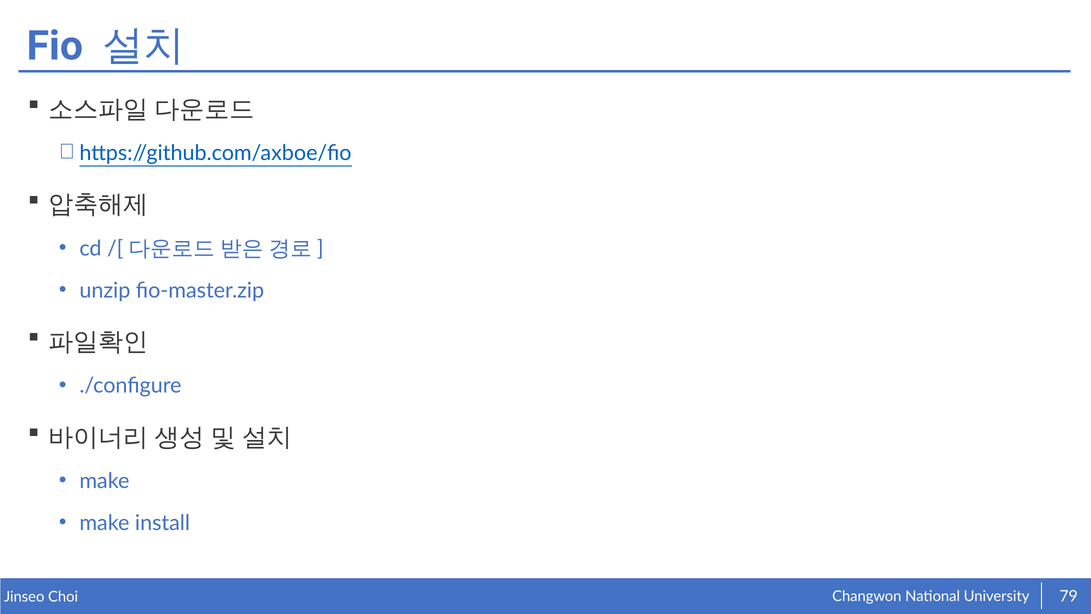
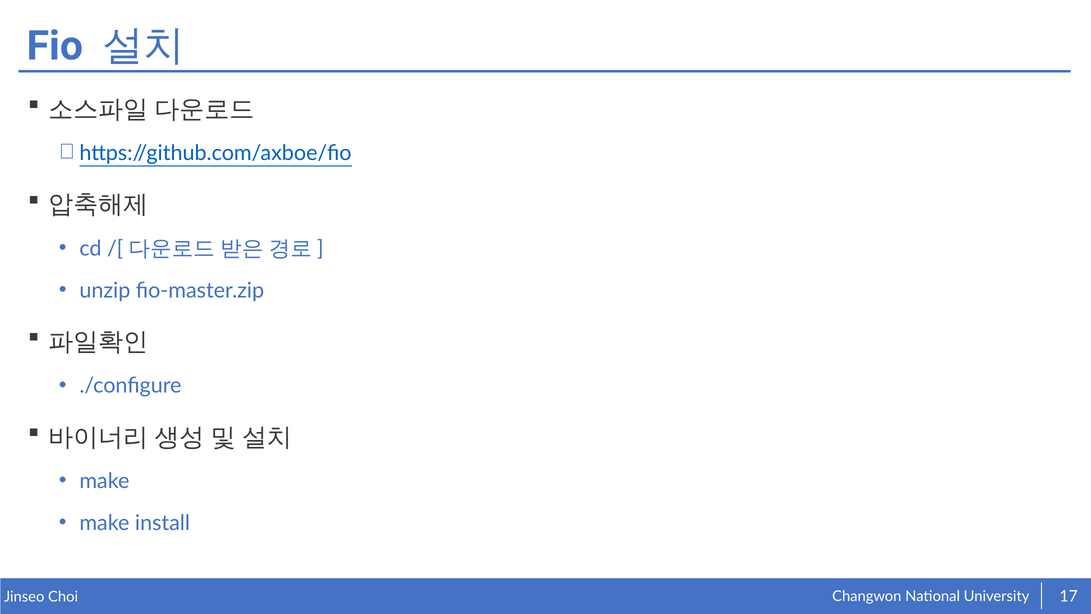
79: 79 -> 17 (1069, 596)
